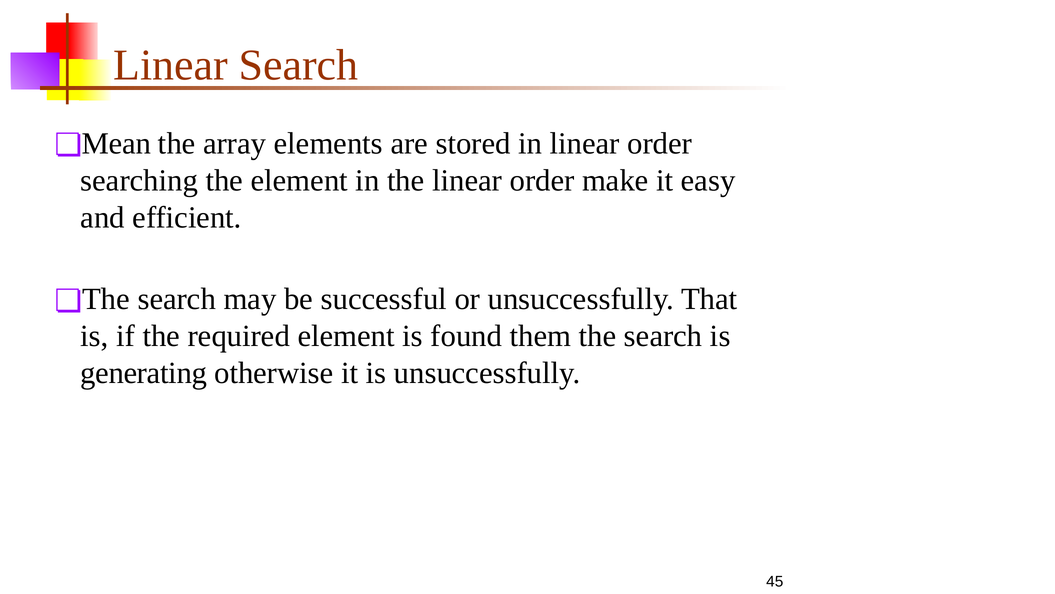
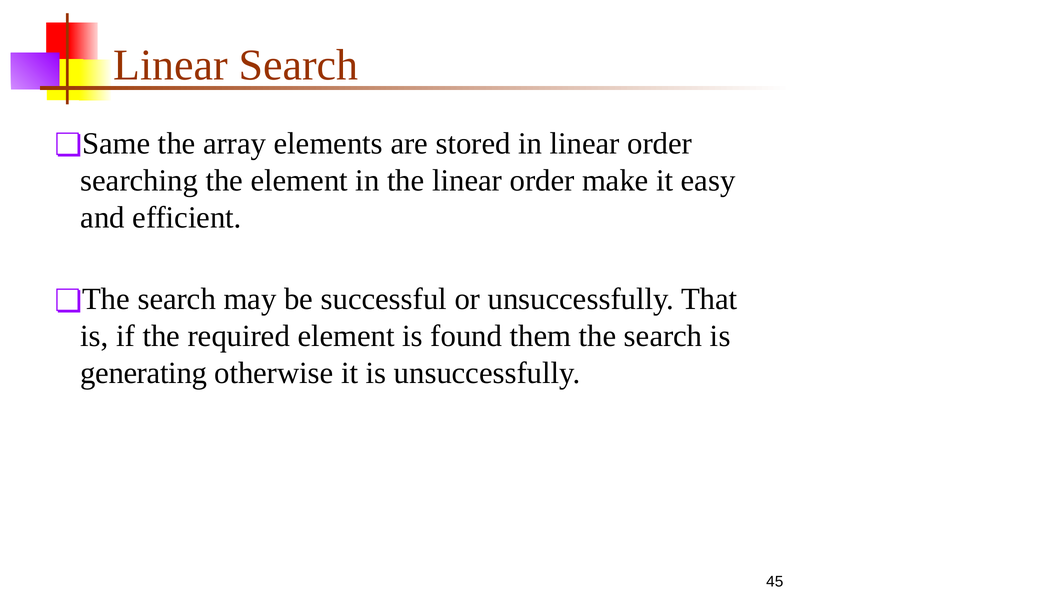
Mean: Mean -> Same (116, 143)
